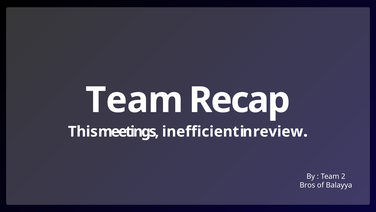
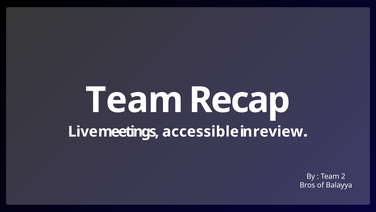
This: This -> Live (83, 131)
inefficient: inefficient -> accessible (201, 131)
